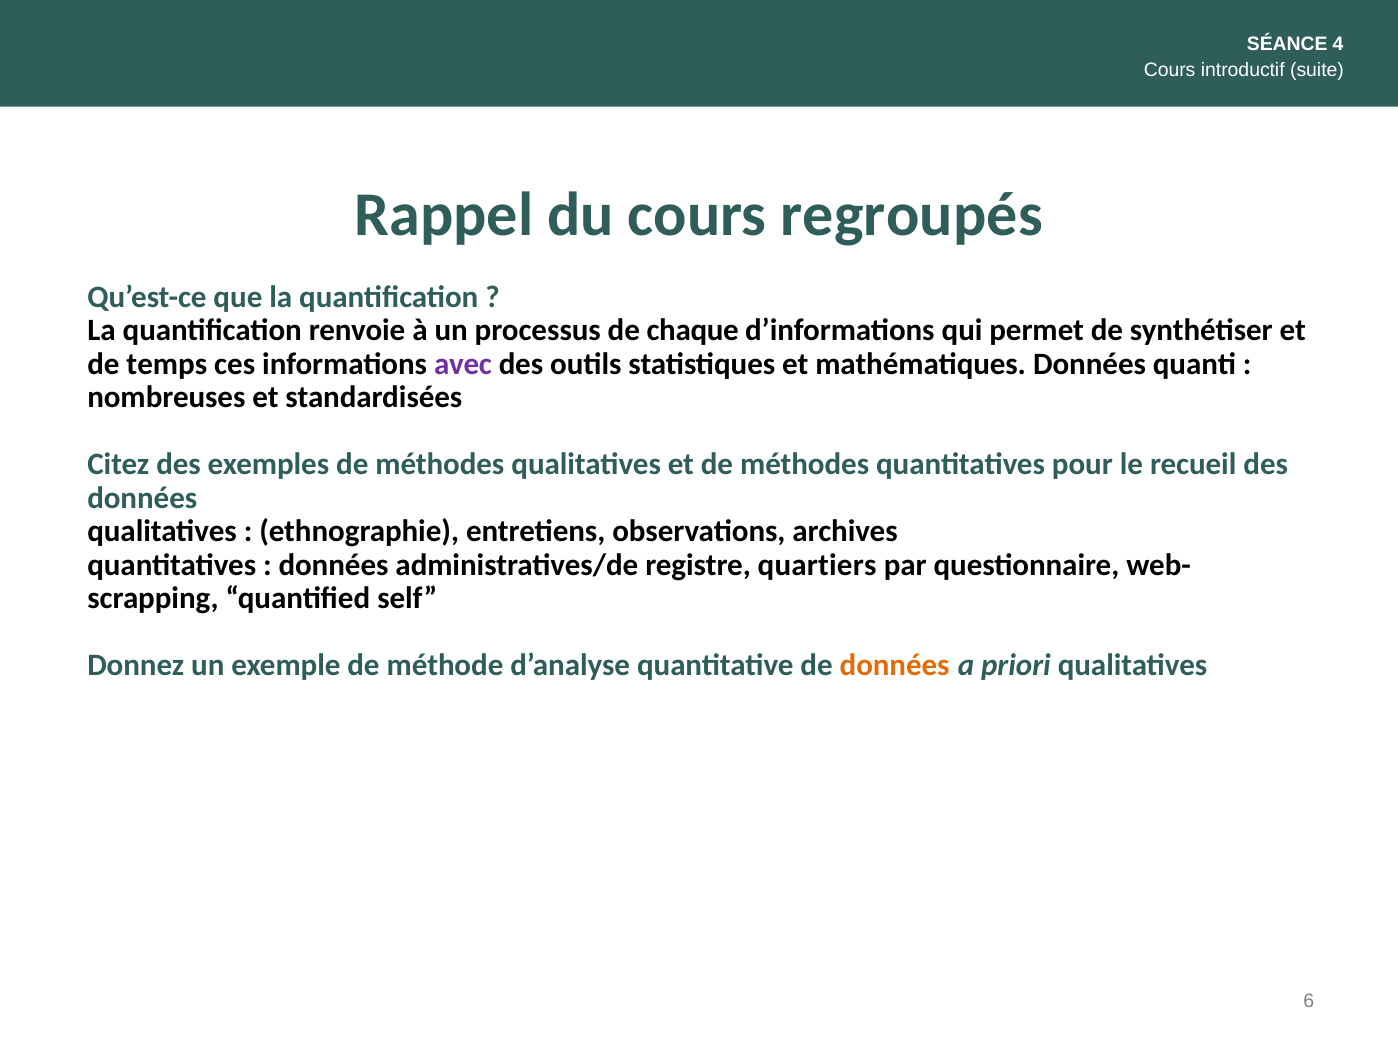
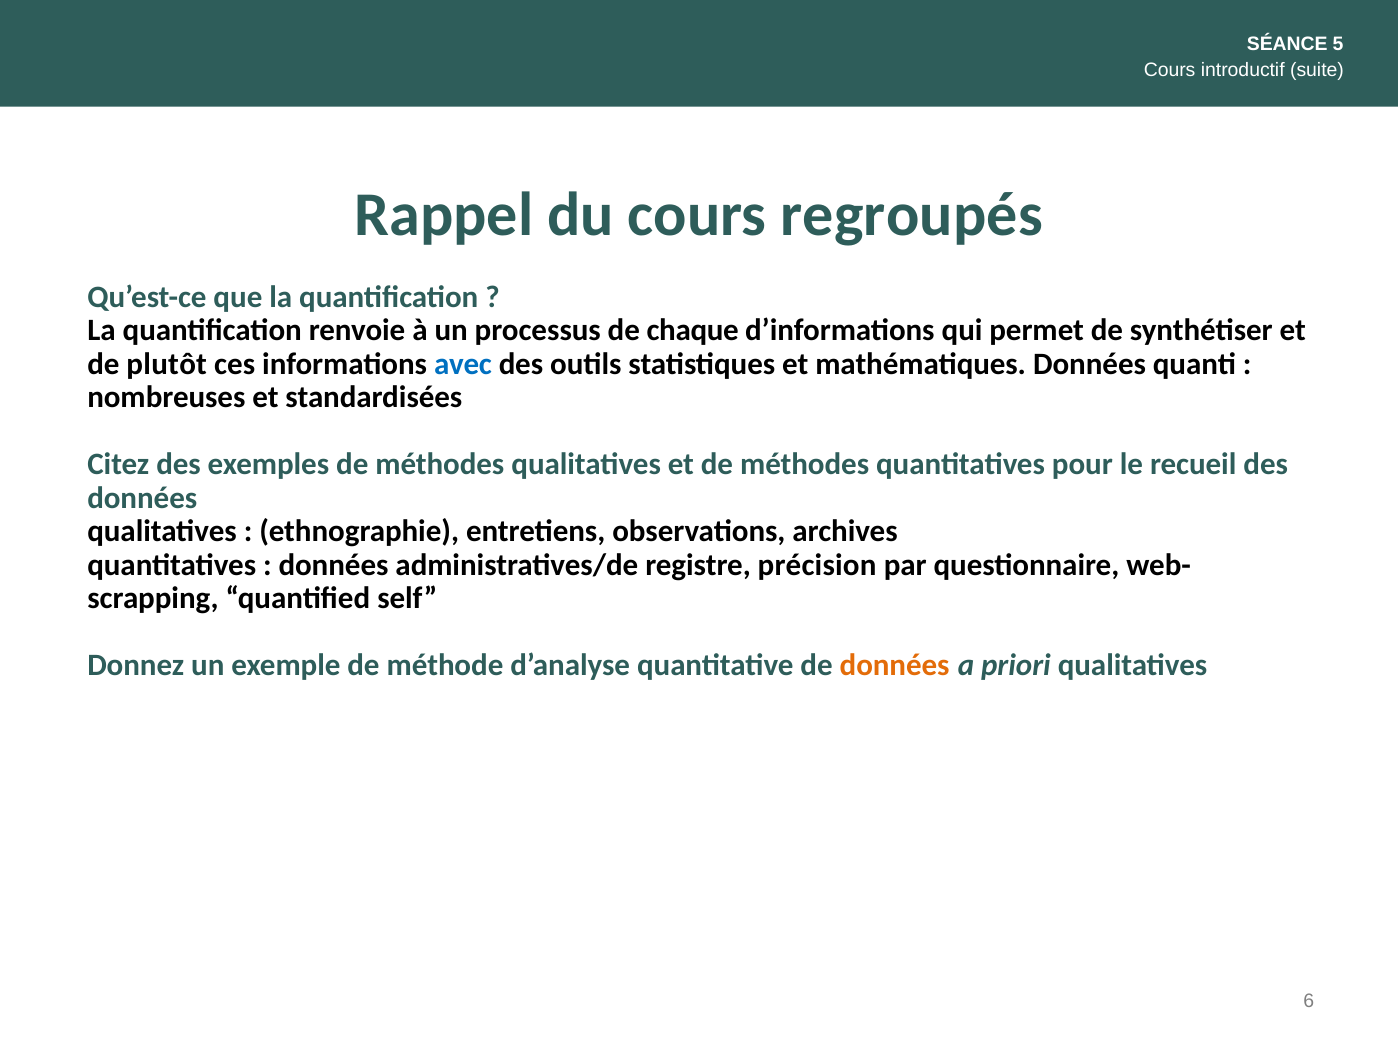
4: 4 -> 5 (1338, 44)
temps: temps -> plutôt (167, 364)
avec colour: purple -> blue (463, 364)
quartiers: quartiers -> précision (817, 565)
